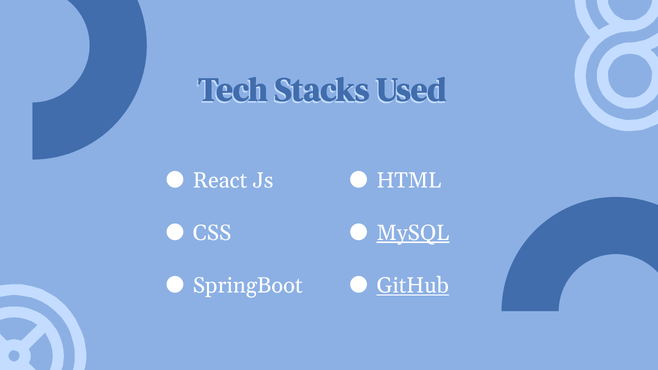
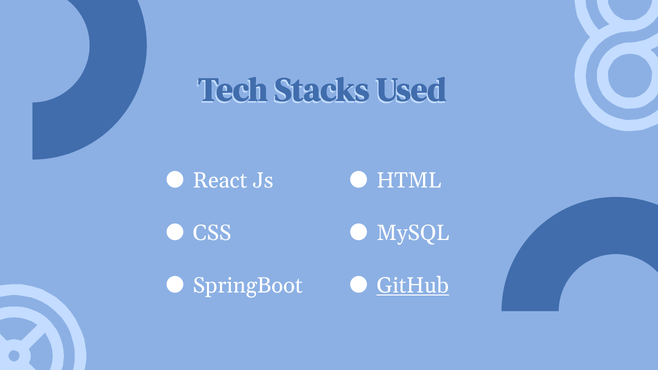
MySQL underline: present -> none (413, 233)
